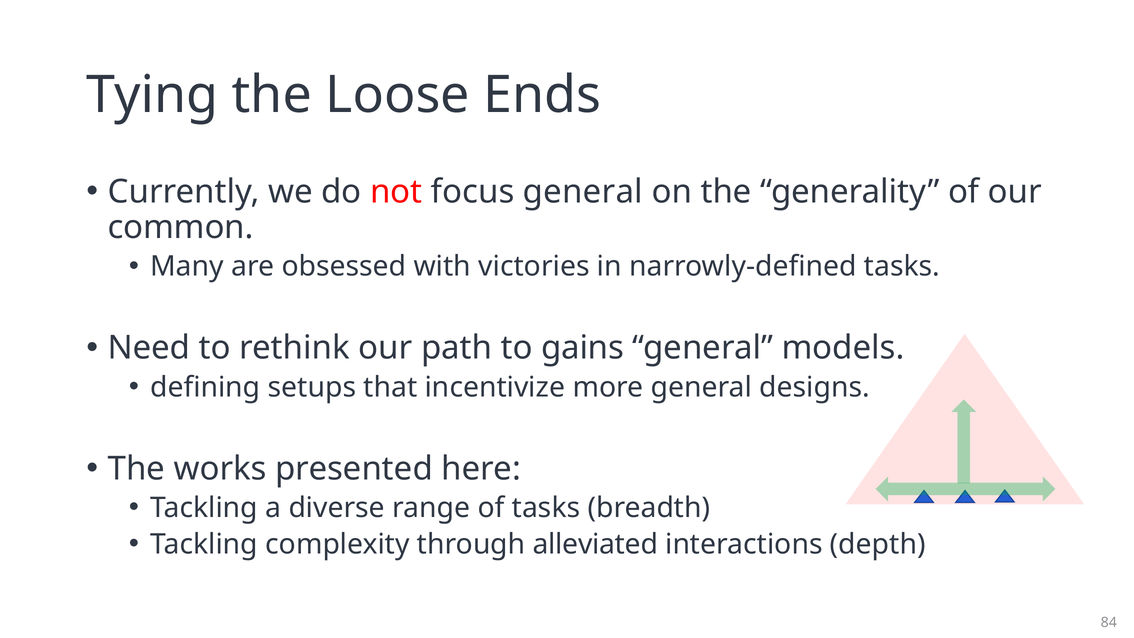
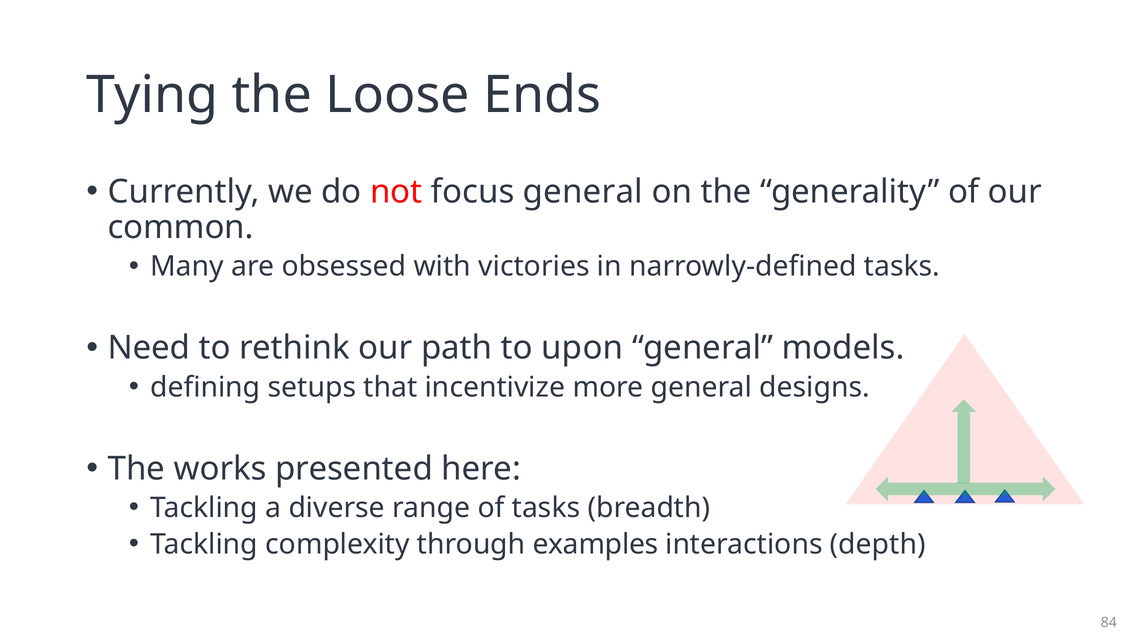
gains: gains -> upon (582, 348)
alleviated: alleviated -> examples (595, 544)
